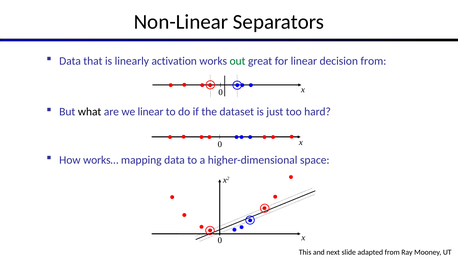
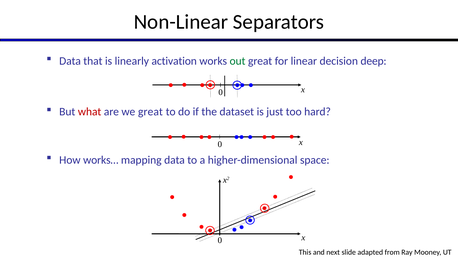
decision from: from -> deep (374, 61)
what colour: black -> red (90, 112)
we linear: linear -> great (150, 112)
